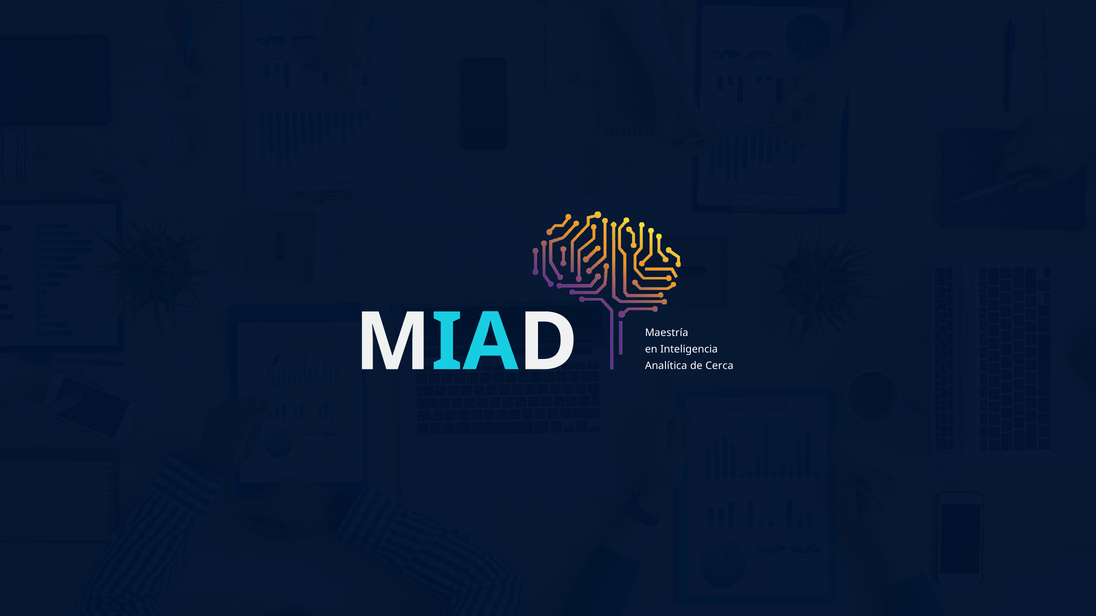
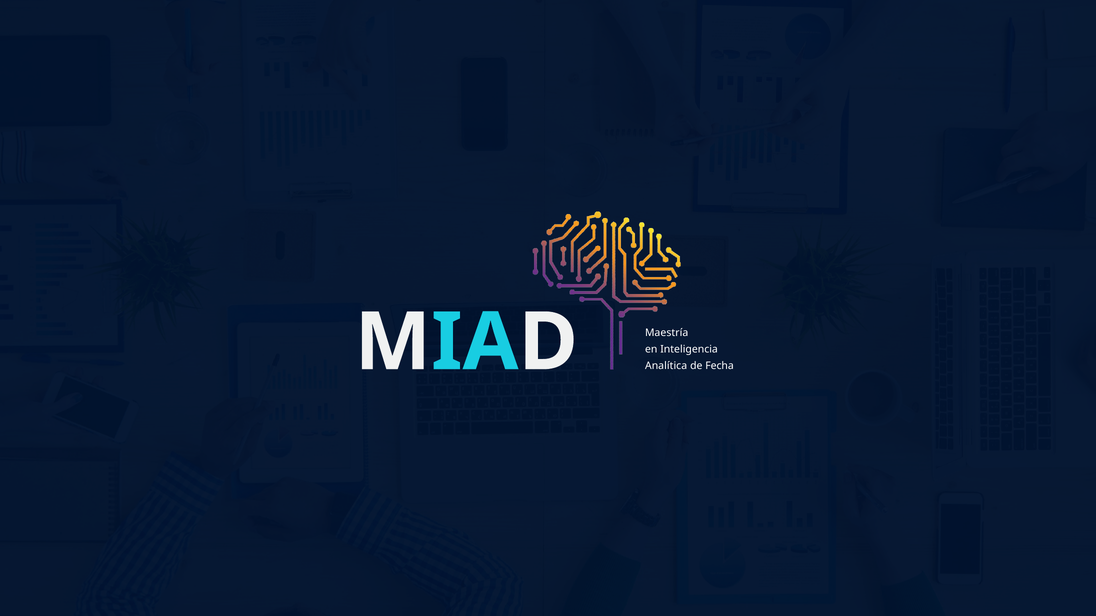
Cerca: Cerca -> Fecha (720, 366)
